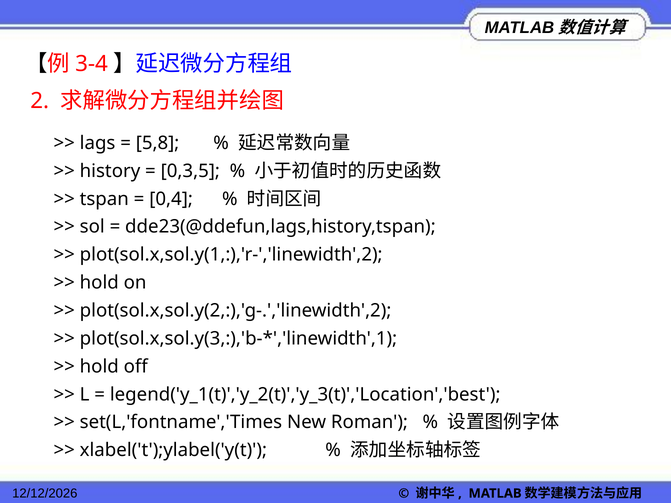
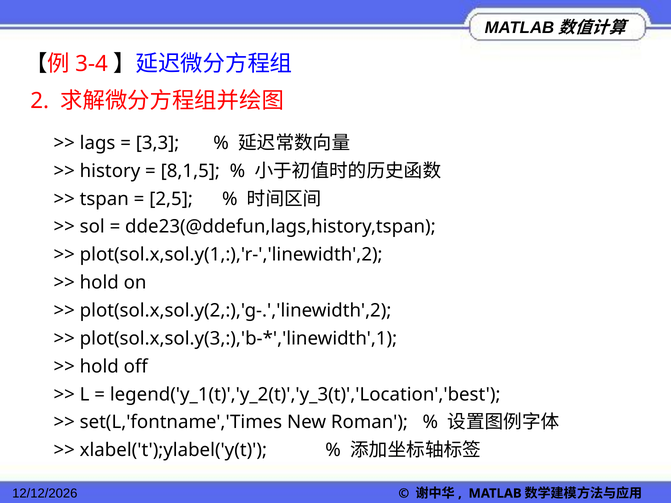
5,8: 5,8 -> 3,3 (158, 143)
0,3,5: 0,3,5 -> 8,1,5 (190, 171)
0,4: 0,4 -> 2,5 (171, 199)
